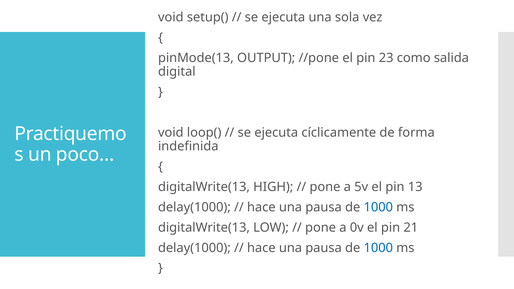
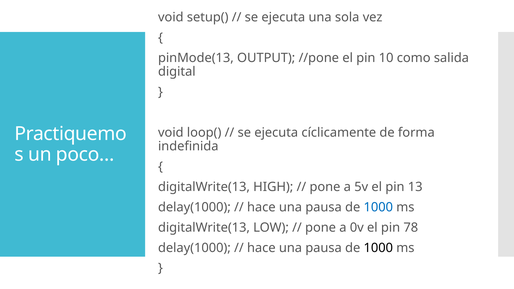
23: 23 -> 10 (386, 58)
21: 21 -> 78 (411, 228)
1000 colour: blue -> black (378, 248)
